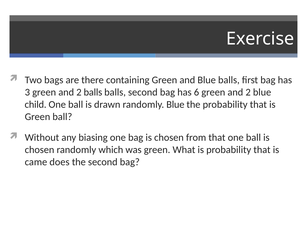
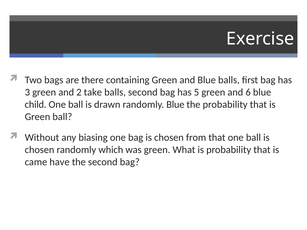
2 balls: balls -> take (93, 92)
6: 6 -> 5 (196, 92)
2: 2 -> 6 (248, 92)
does: does -> have (60, 162)
